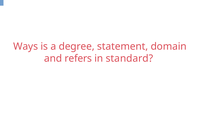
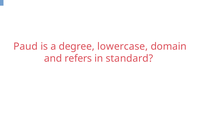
Ways: Ways -> Paud (26, 46)
statement: statement -> lowercase (123, 46)
